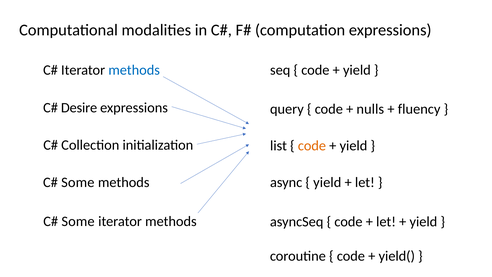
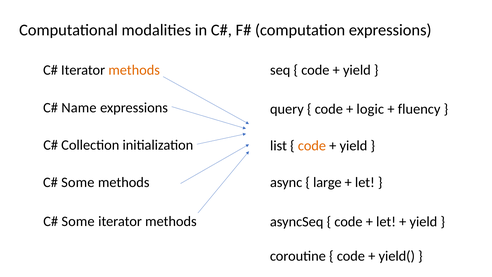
methods colour: blue -> orange (134, 70)
Desire: Desire -> Name (79, 108)
nulls: nulls -> logic (370, 109)
yield: yield -> large (327, 182)
